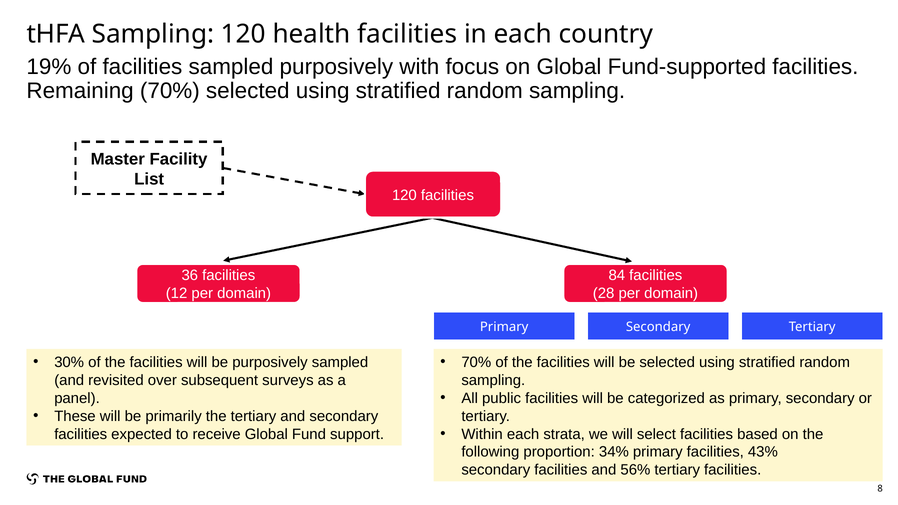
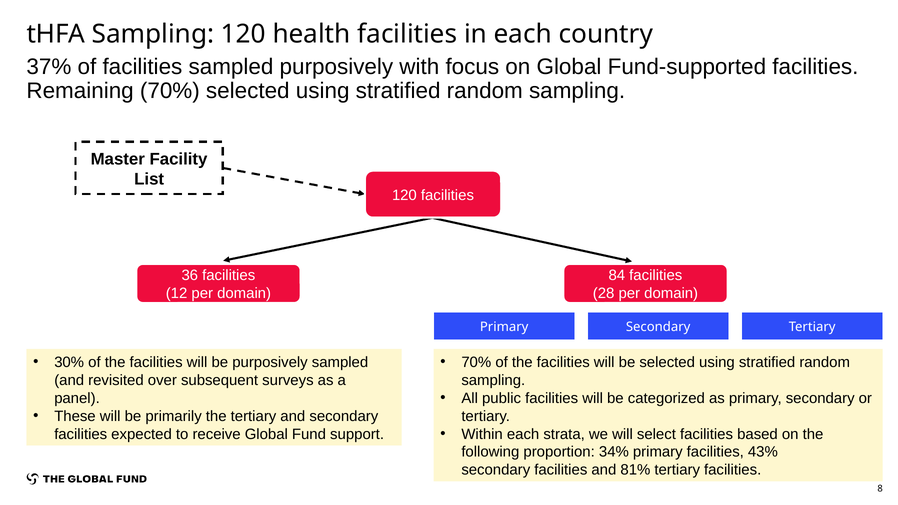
19%: 19% -> 37% (49, 67)
56%: 56% -> 81% (635, 470)
